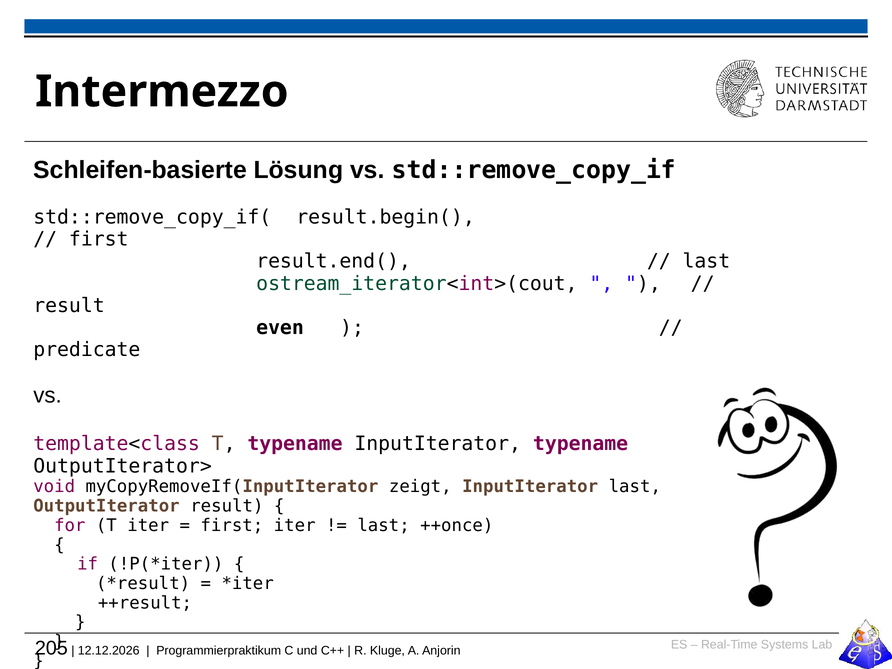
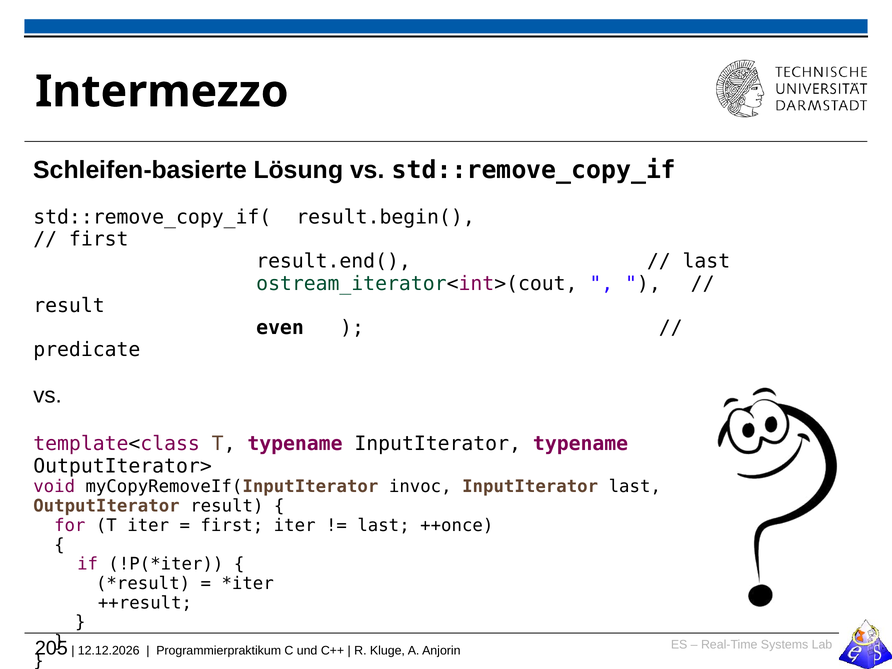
zeigt: zeigt -> invoc (420, 487)
